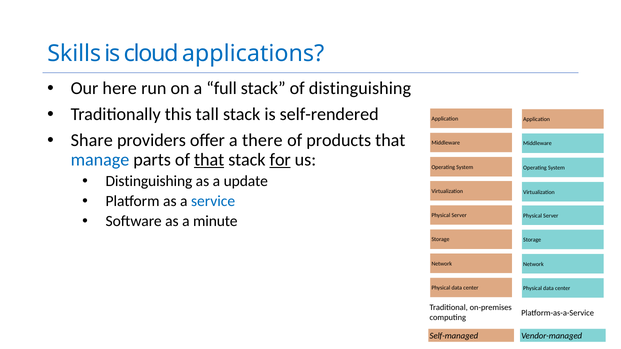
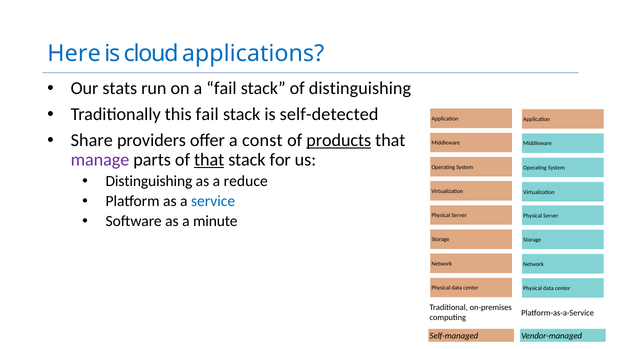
Skills: Skills -> Here (74, 53)
here: here -> stats (120, 88)
a full: full -> fail (221, 88)
this tall: tall -> fail (207, 114)
self-rendered: self-rendered -> self-detected (329, 114)
there: there -> const (262, 140)
products underline: none -> present (339, 140)
manage colour: blue -> purple (100, 160)
for underline: present -> none (280, 160)
update: update -> reduce (246, 181)
